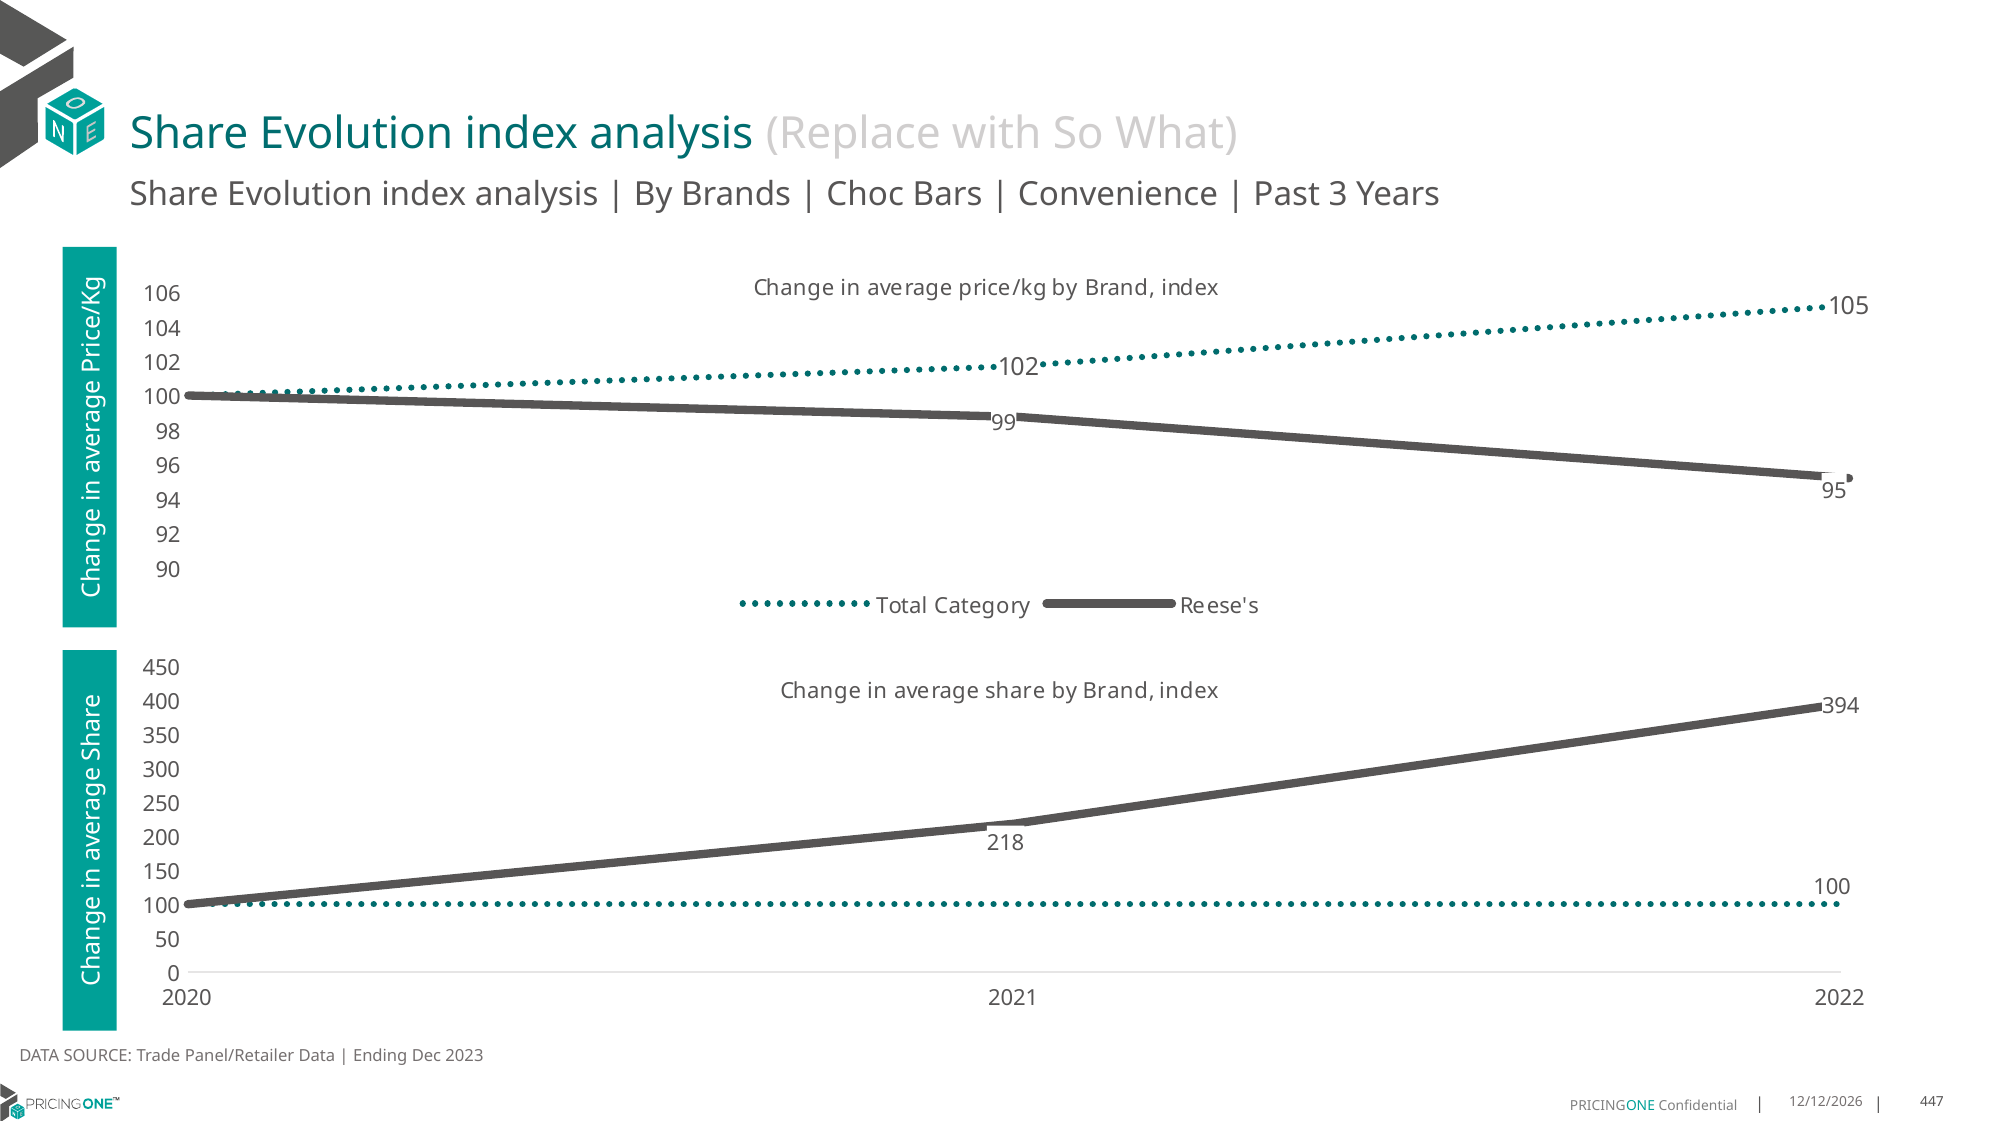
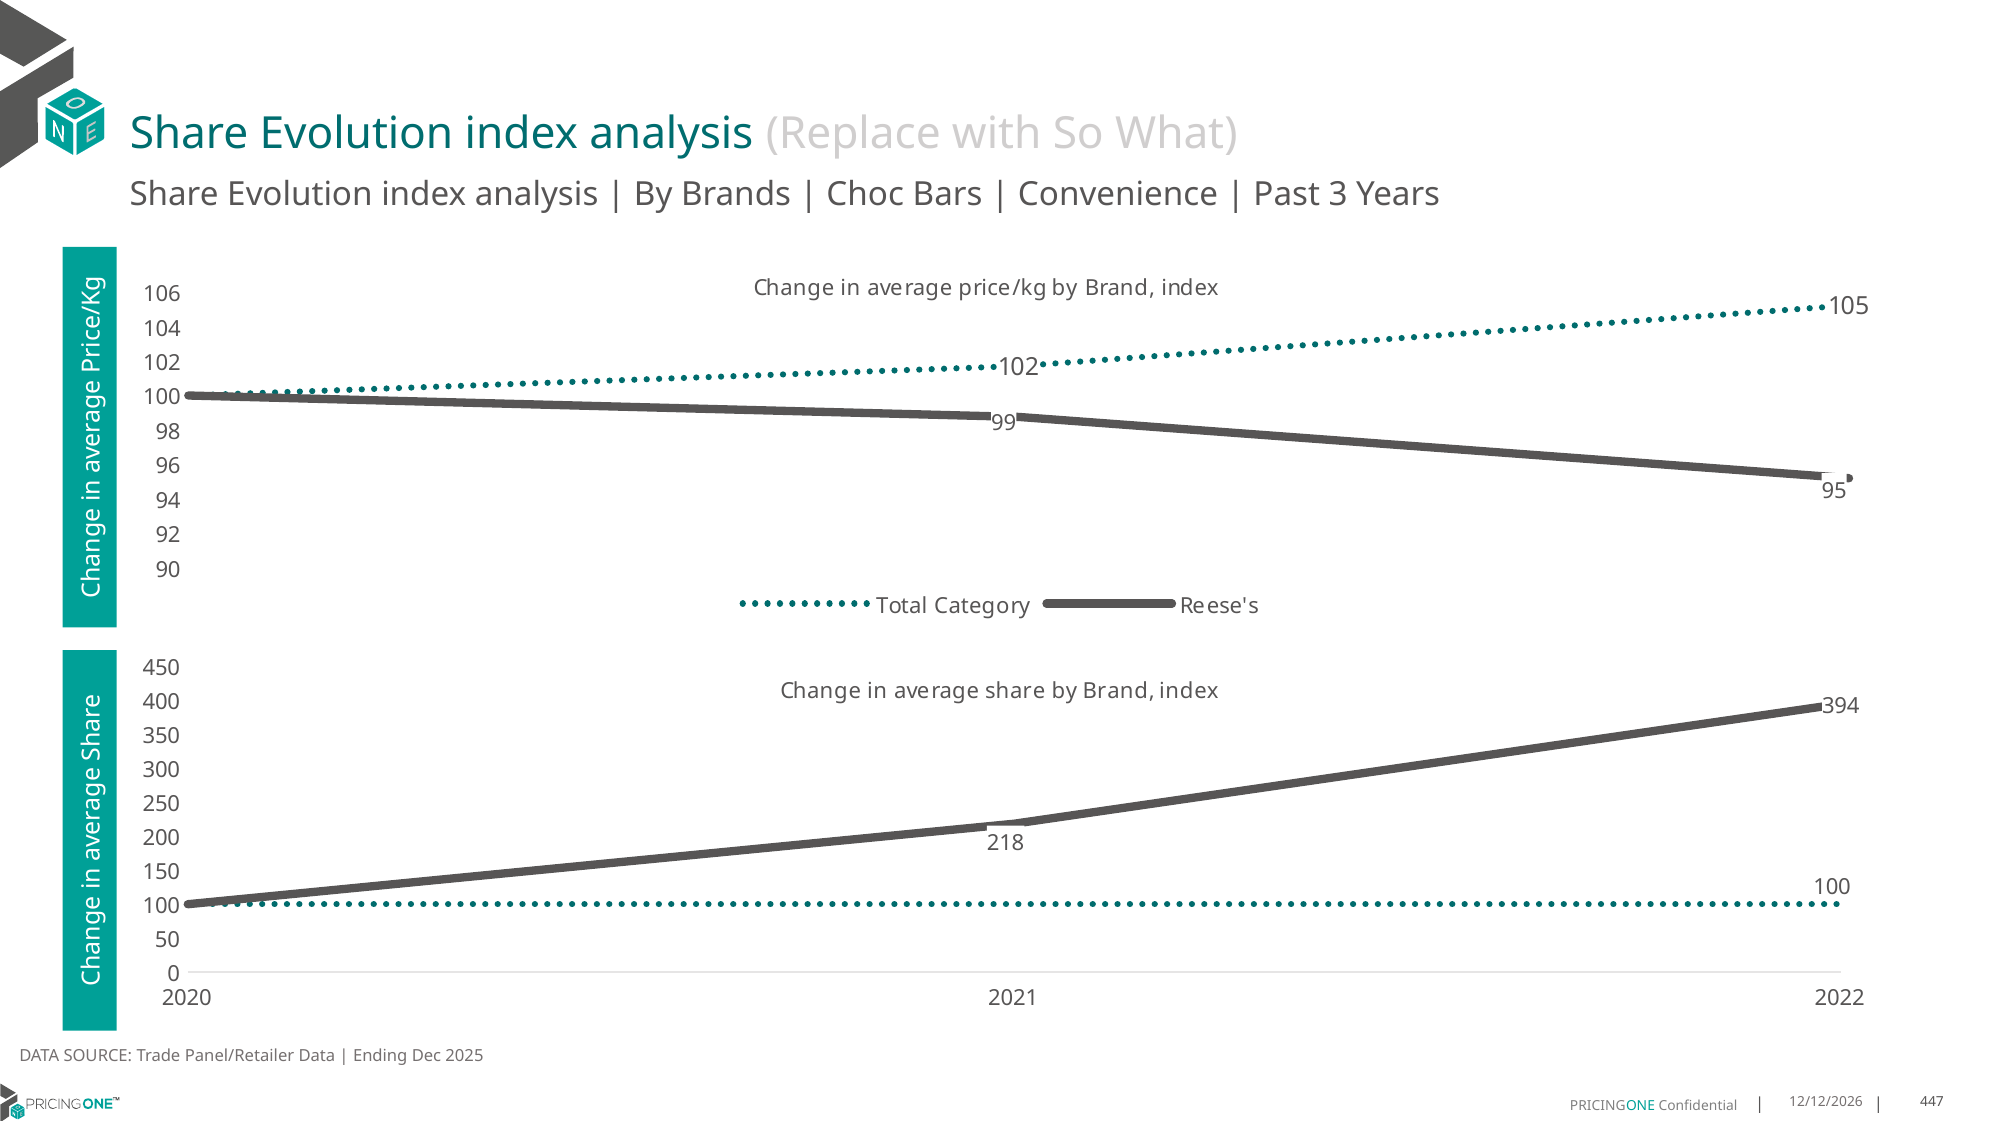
2023: 2023 -> 2025 (464, 1056)
